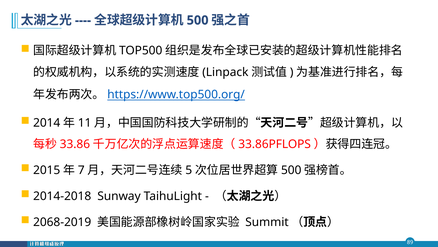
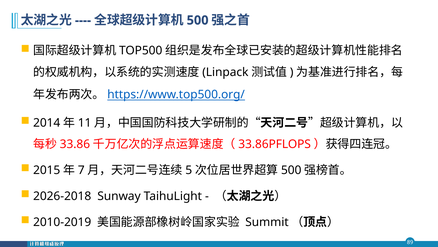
2014-2018: 2014-2018 -> 2026-2018 (62, 196)
2068-2019: 2068-2019 -> 2010-2019 (62, 222)
